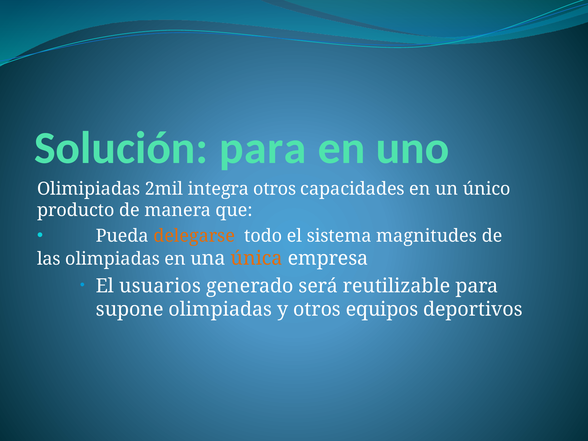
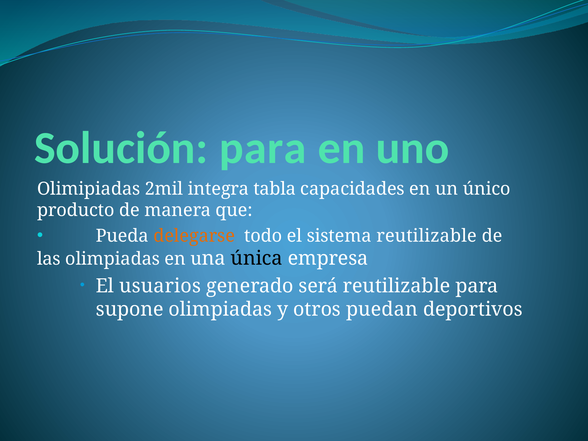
integra otros: otros -> tabla (275, 189)
sistema magnitudes: magnitudes -> reutilizable (427, 236)
única colour: orange -> black (257, 258)
equipos: equipos -> puedan (382, 309)
